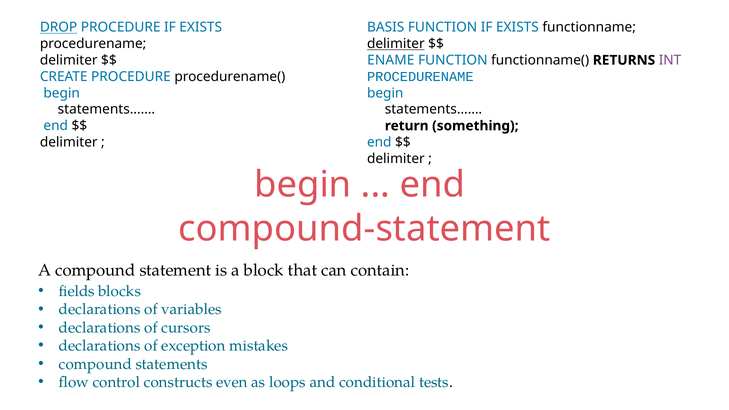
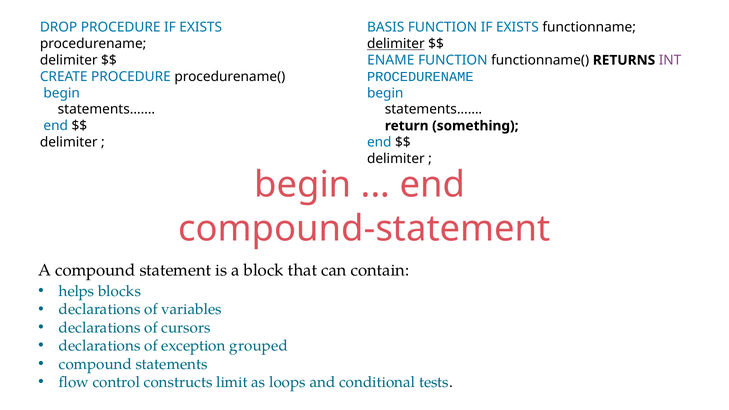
DROP underline: present -> none (59, 27)
fields: fields -> helps (77, 291)
mistakes: mistakes -> grouped (259, 346)
even: even -> limit (232, 382)
